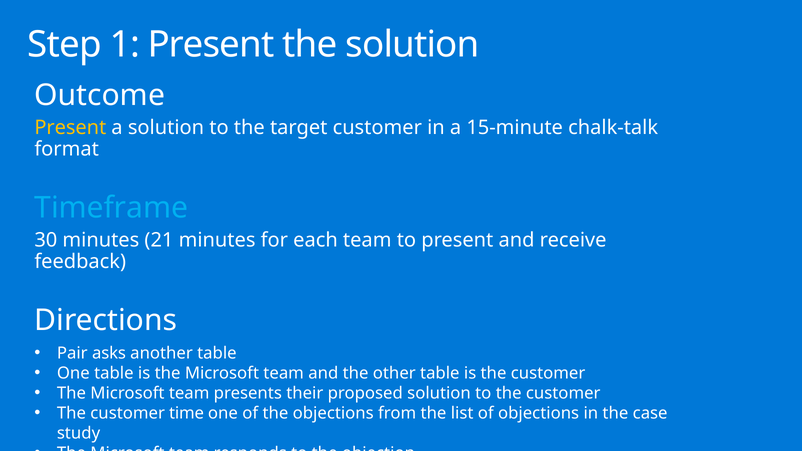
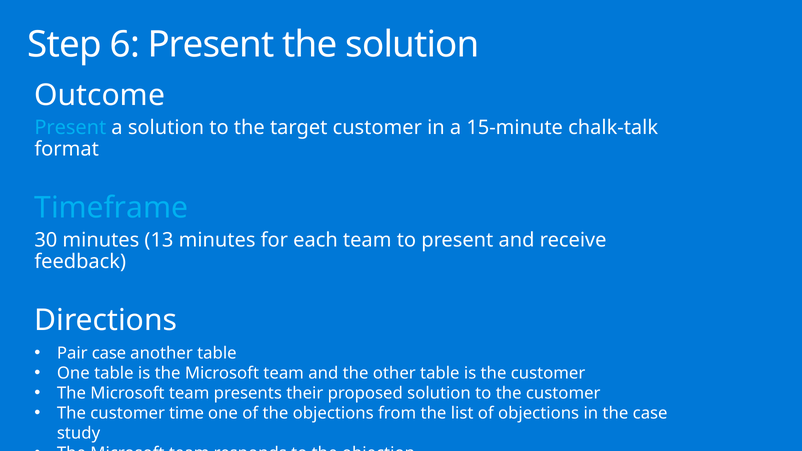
1: 1 -> 6 (125, 45)
Present colour: yellow -> light blue (70, 128)
21: 21 -> 13 (159, 240)
Pair asks: asks -> case (109, 353)
